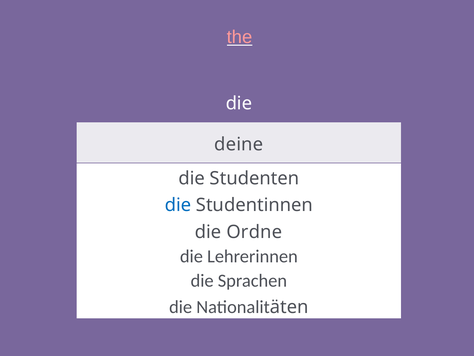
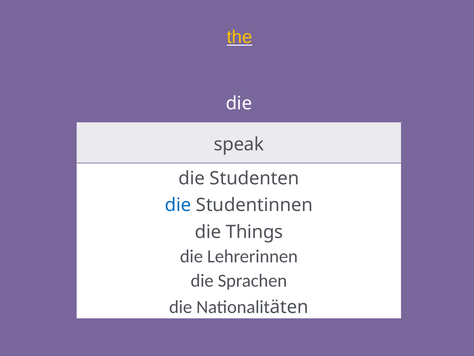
the colour: pink -> yellow (240, 37)
deine: deine -> speak (239, 144)
Ordne: Ordne -> Things (255, 232)
